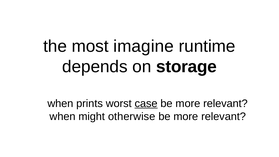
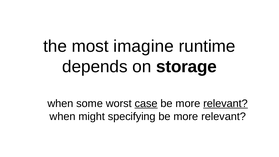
prints: prints -> some (90, 103)
relevant underline: none -> present (226, 103)
otherwise: otherwise -> specifying (132, 116)
